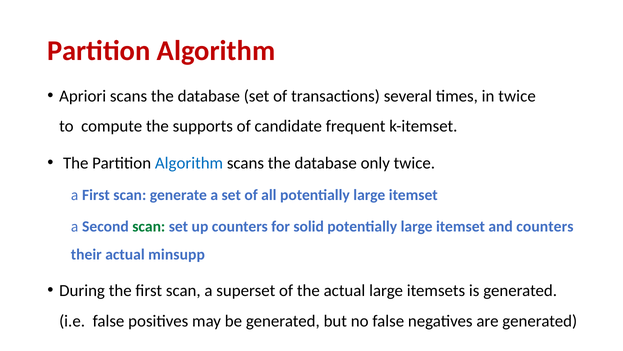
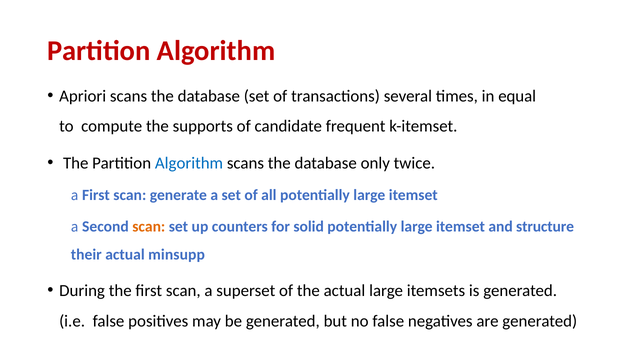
in twice: twice -> equal (517, 96)
scan colour: green -> orange (149, 226)
and counters: counters -> structure (545, 226)
